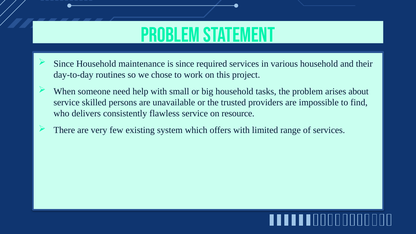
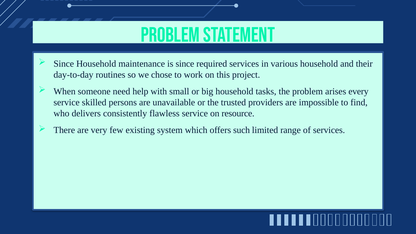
about: about -> every (358, 91)
offers with: with -> such (242, 130)
